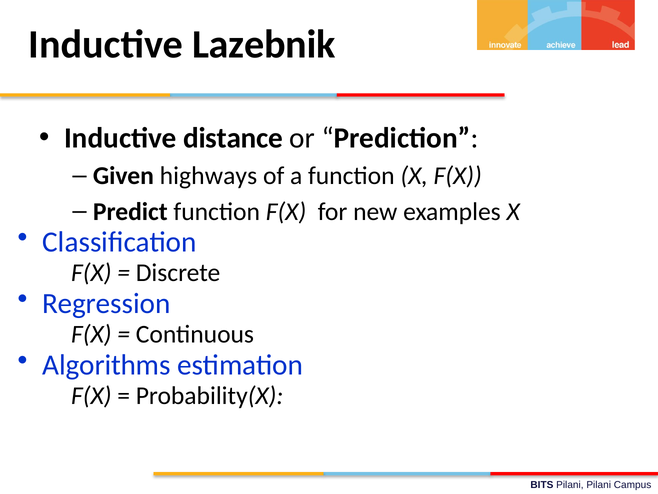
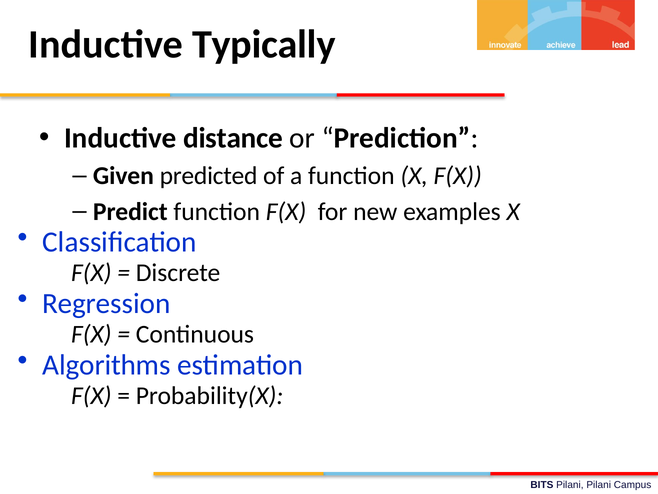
Lazebnik: Lazebnik -> Typically (264, 44)
highways: highways -> predicted (209, 176)
